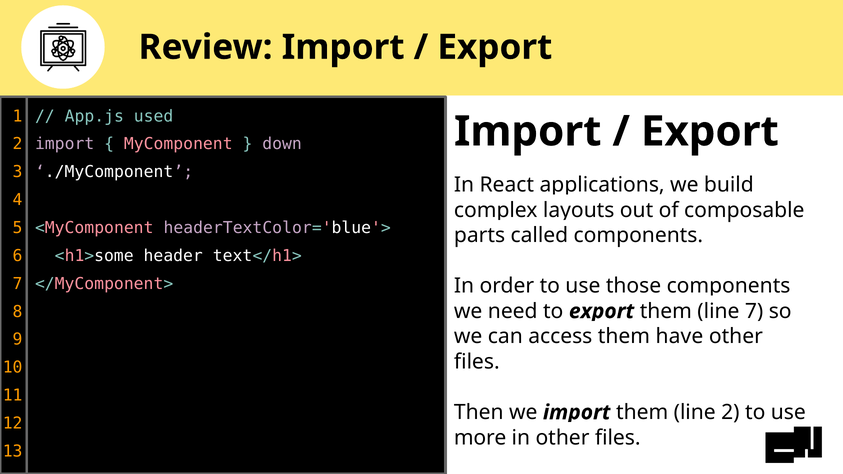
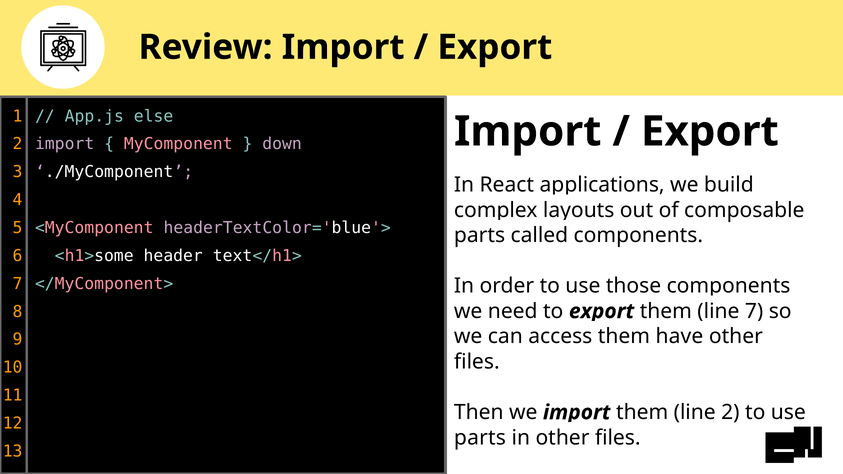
used: used -> else (154, 116)
more: more -> parts (480, 438)
